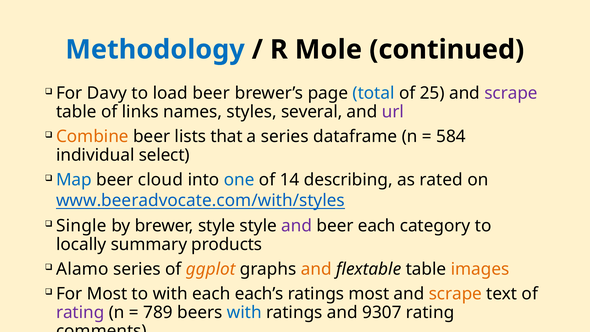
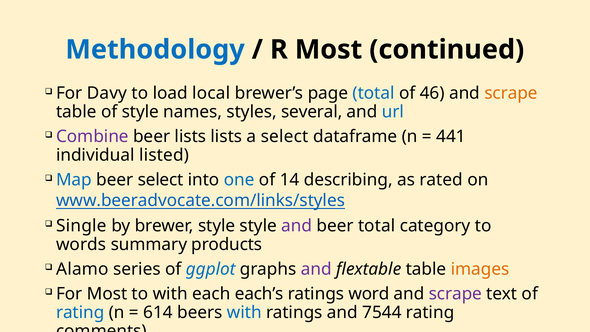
R Mole: Mole -> Most (329, 50)
load beer: beer -> local (211, 93)
25: 25 -> 46 (432, 93)
scrape colour: purple -> orange (511, 93)
of links: links -> style (140, 112)
url colour: purple -> blue (393, 112)
Combine colour: orange -> purple (92, 137)
lists that: that -> lists (226, 137)
a series: series -> select (285, 137)
584: 584 -> 441 (451, 137)
individual select: select -> listed (164, 155)
beer cloud: cloud -> select (161, 180)
www.beeradvocate.com/with/styles: www.beeradvocate.com/with/styles -> www.beeradvocate.com/links/styles (200, 200)
beer each: each -> total (377, 226)
locally: locally -> words (81, 244)
ggplot colour: orange -> blue (211, 269)
and colour: orange -> purple (316, 269)
ratings most: most -> word (369, 294)
scrape colour: orange -> purple (455, 294)
rating colour: purple -> blue (80, 312)
789: 789 -> 614 (158, 312)
9307: 9307 -> 7544 (382, 312)
